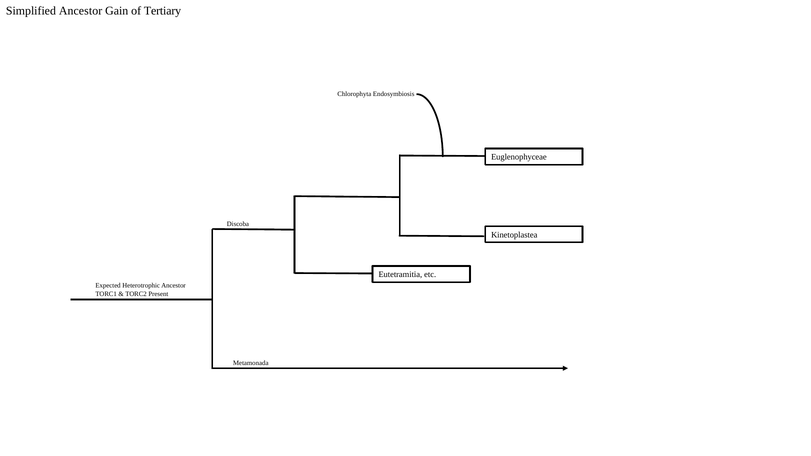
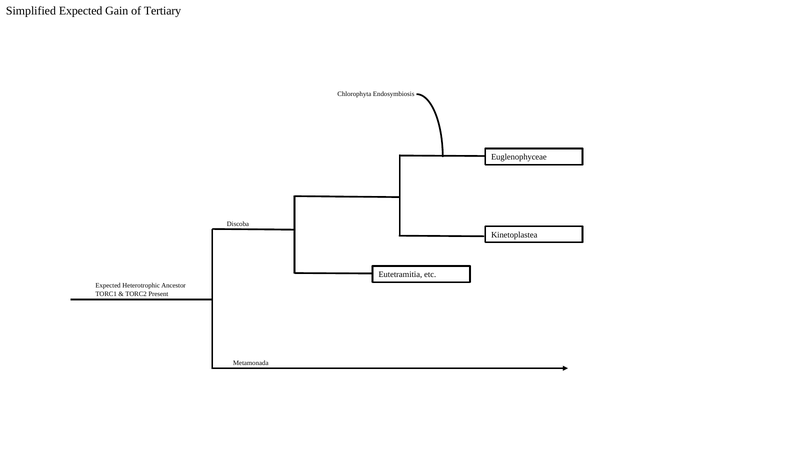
Simplified Ancestor: Ancestor -> Expected (81, 11)
